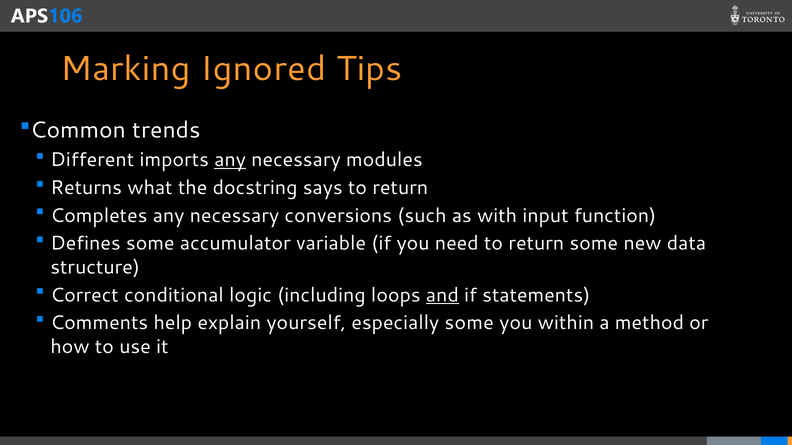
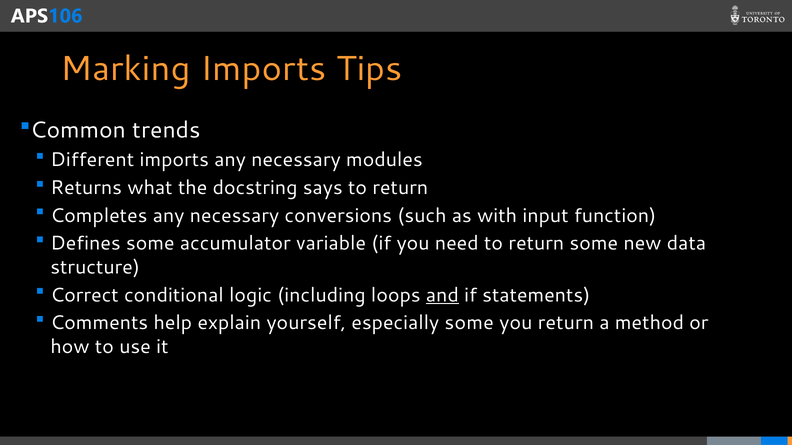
Marking Ignored: Ignored -> Imports (263, 69)
any underline: present -> none (230, 160)
you within: within -> return (566, 323)
